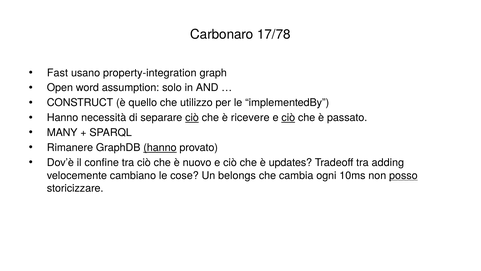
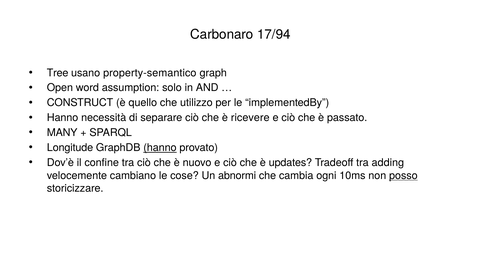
17/78: 17/78 -> 17/94 (274, 34)
Fast: Fast -> Tree (58, 73)
property-integration: property-integration -> property-semantico (150, 73)
ciò underline: present -> none (192, 118)
ciò underline: present -> none (288, 118)
Rimanere: Rimanere -> Longitude (70, 147)
belongs: belongs -> abnormi (237, 175)
